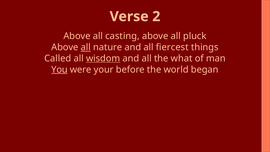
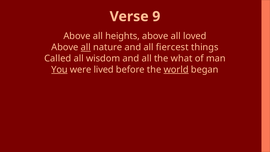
2: 2 -> 9 (156, 16)
casting: casting -> heights (123, 36)
pluck: pluck -> loved (195, 36)
wisdom underline: present -> none (103, 58)
your: your -> lived (104, 69)
world underline: none -> present (176, 69)
